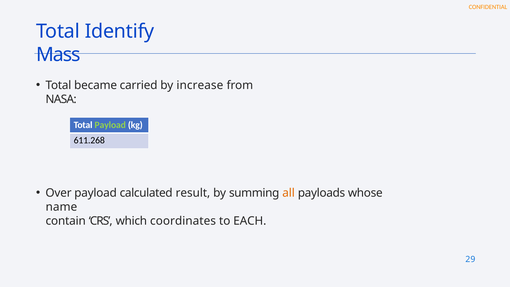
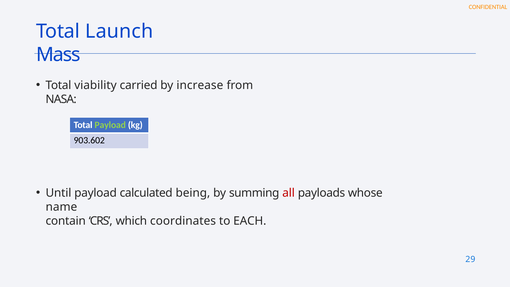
Identify: Identify -> Launch (119, 31)
became: became -> viability (96, 85)
611.268: 611.268 -> 903.602 (89, 140)
Over: Over -> Until (58, 193)
result: result -> being (193, 193)
all colour: orange -> red (289, 193)
